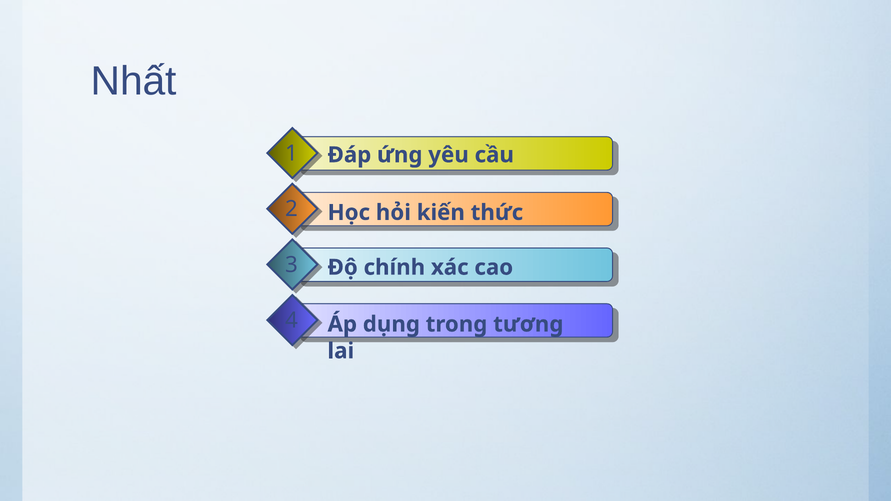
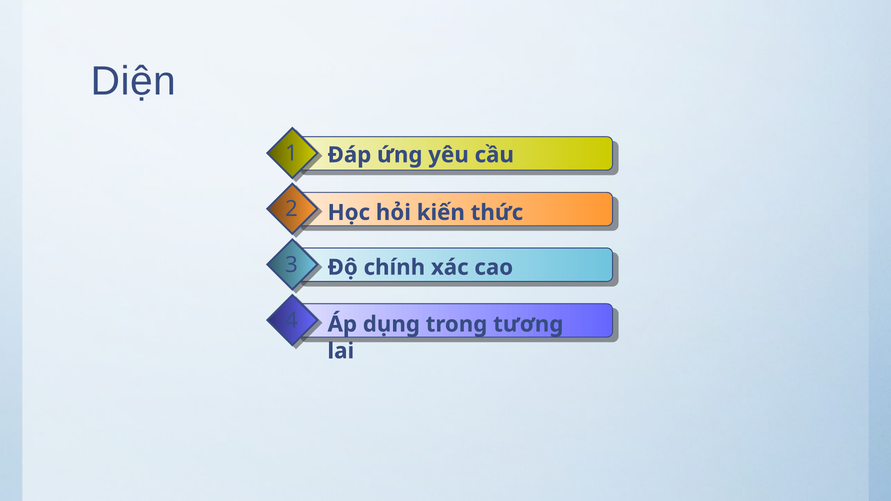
Nhất: Nhất -> Diện (133, 81)
